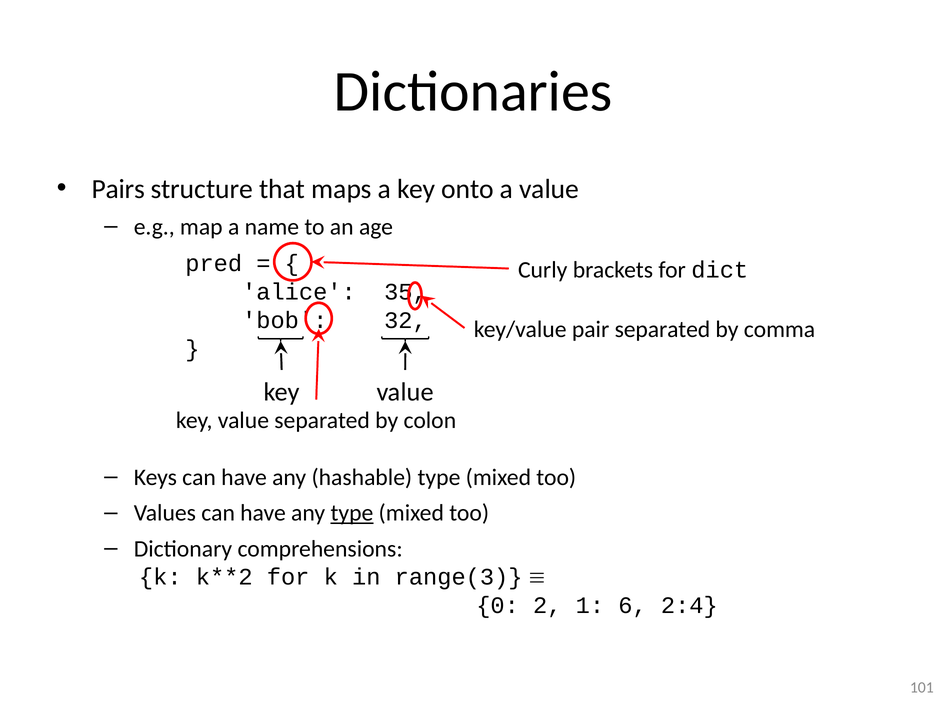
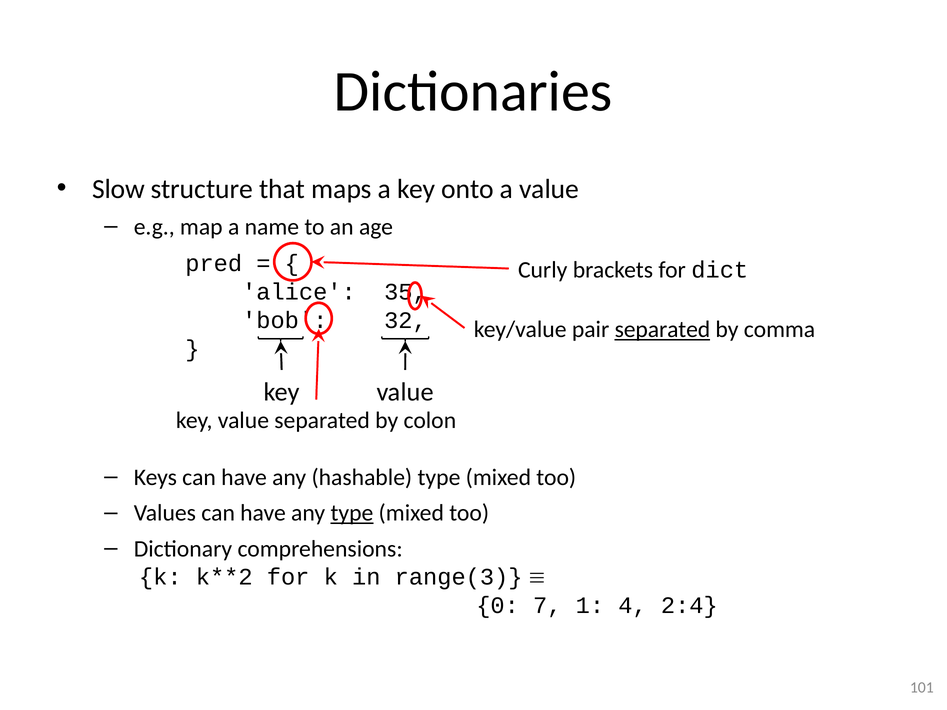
Pairs: Pairs -> Slow (119, 189)
separated underline: none -> present (662, 330)
2: 2 -> 7 (547, 606)
6: 6 -> 4 (633, 606)
